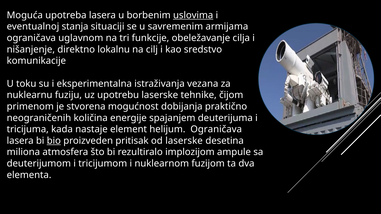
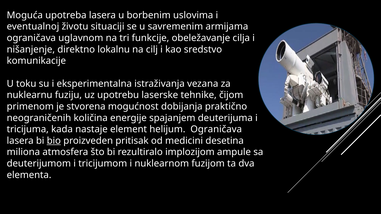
uslovima underline: present -> none (193, 15)
stanja: stanja -> životu (75, 27)
od laserske: laserske -> medicini (184, 141)
